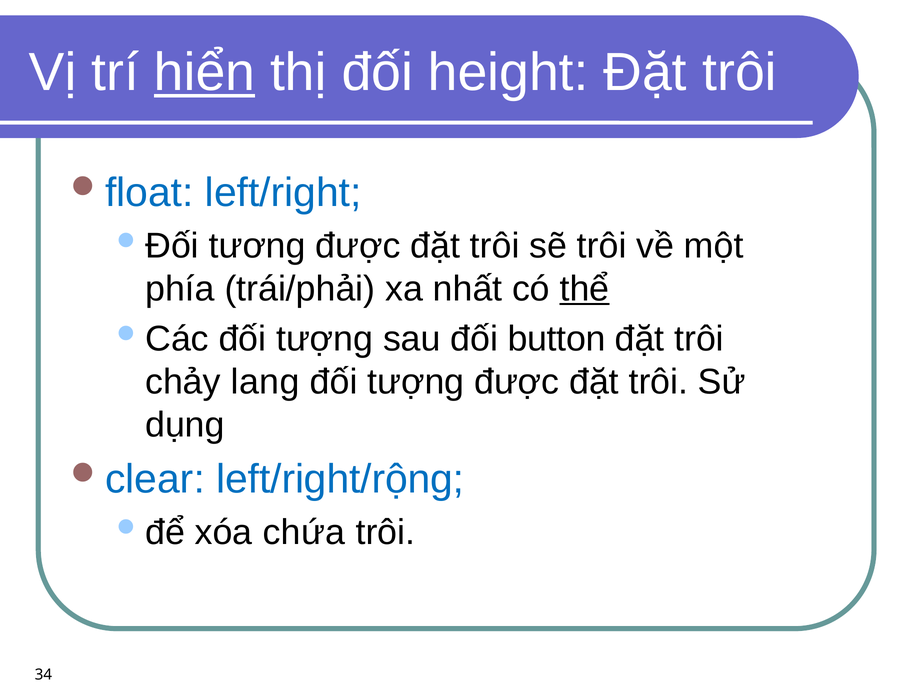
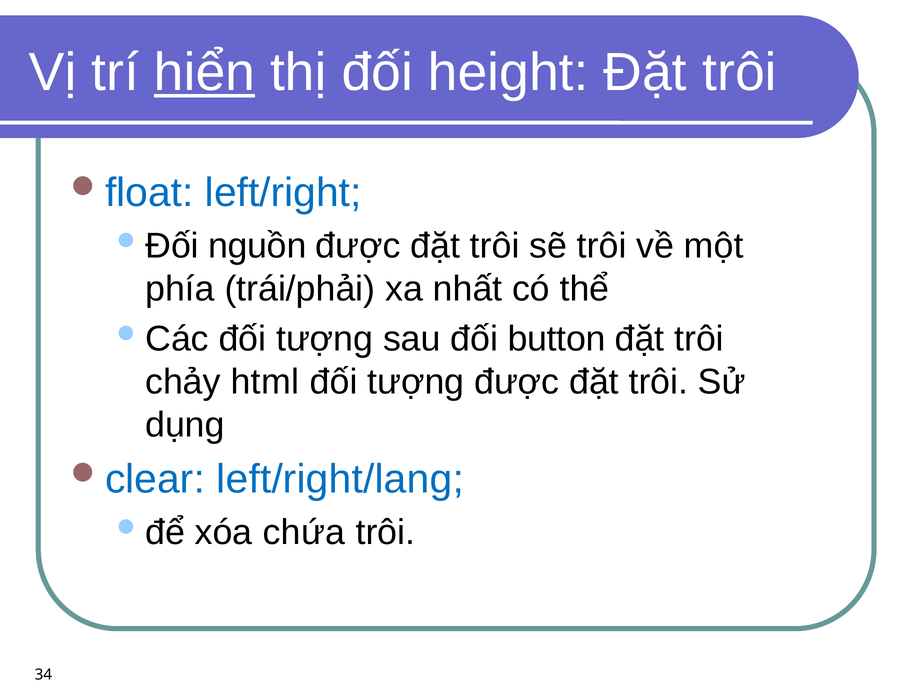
tương: tương -> nguồn (257, 246)
thể underline: present -> none (585, 289)
lang: lang -> html (265, 382)
left/right/rộng: left/right/rộng -> left/right/lang (340, 479)
